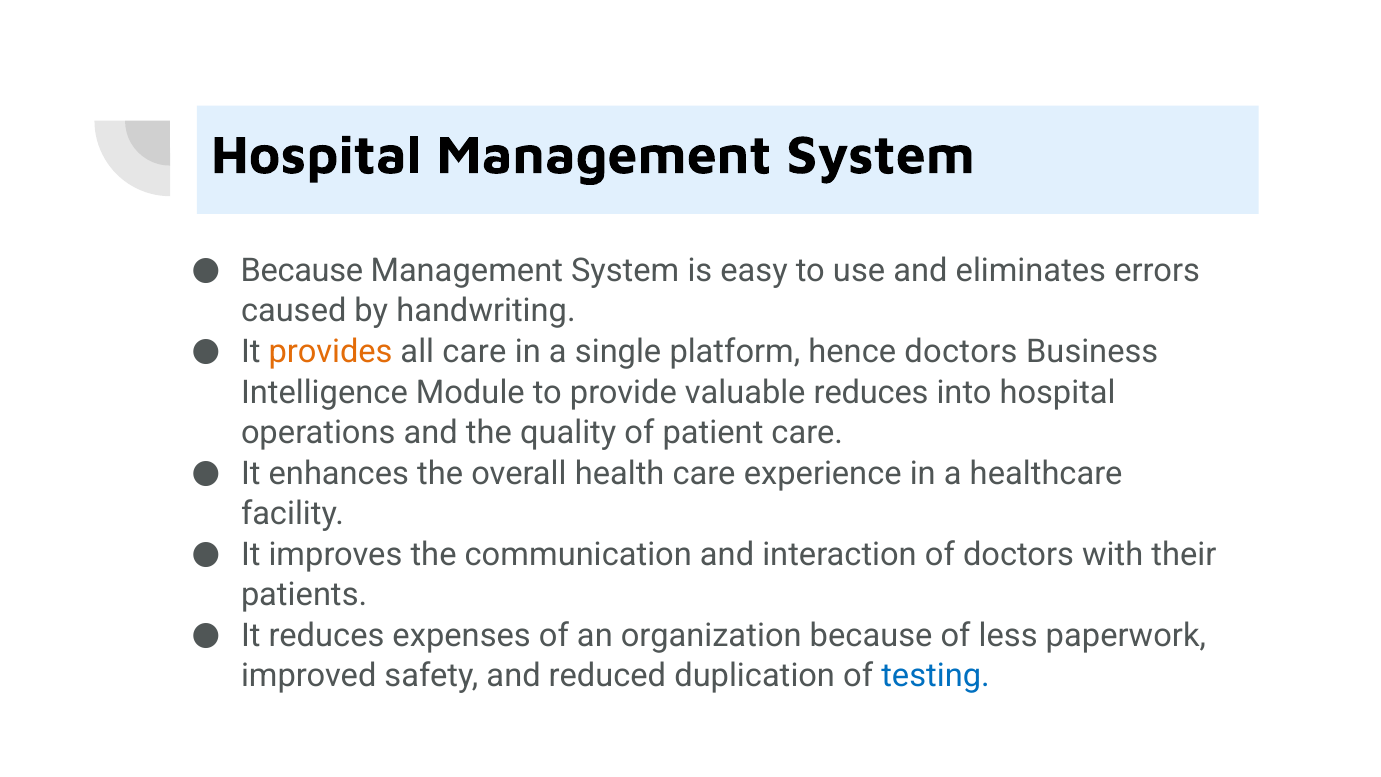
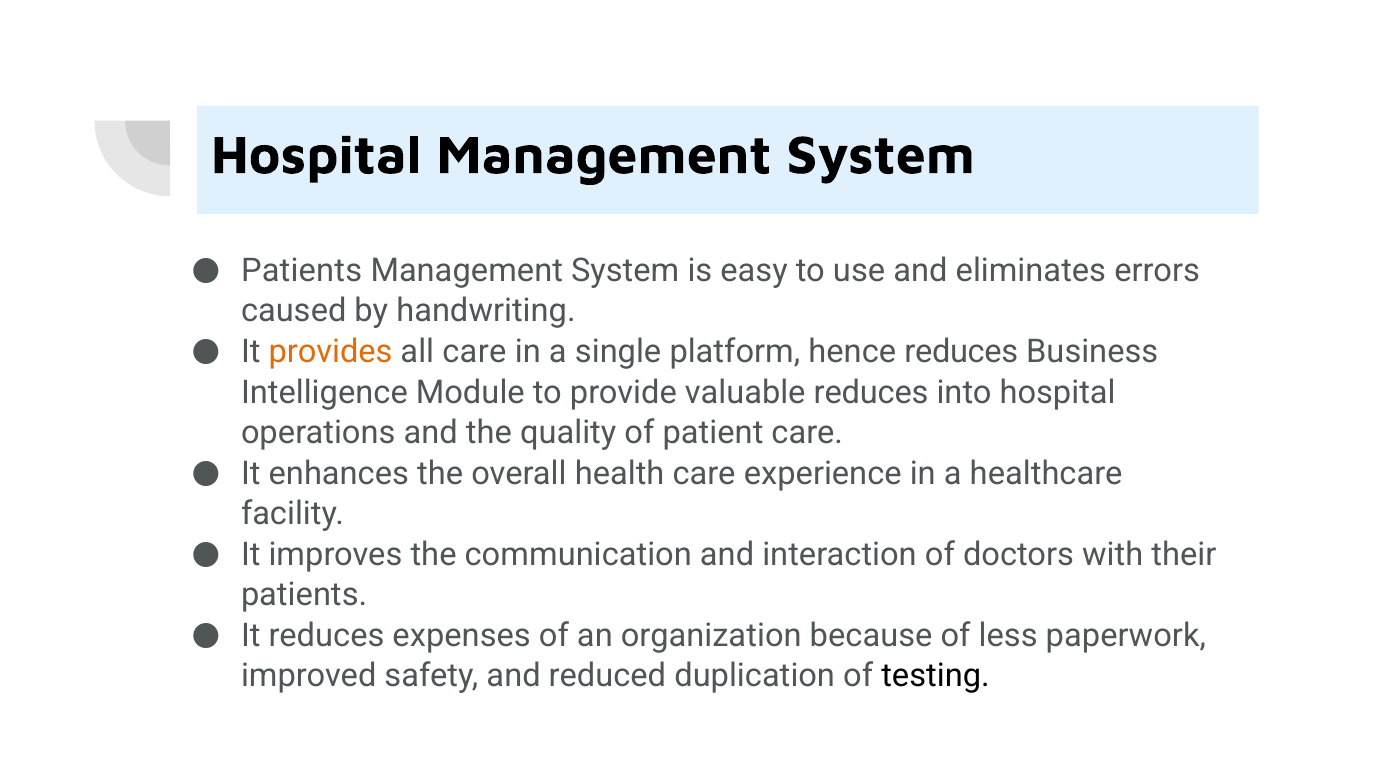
Because: Because -> Patients (302, 271)
hence doctors: doctors -> reduces (961, 352)
testing colour: blue -> black (936, 676)
